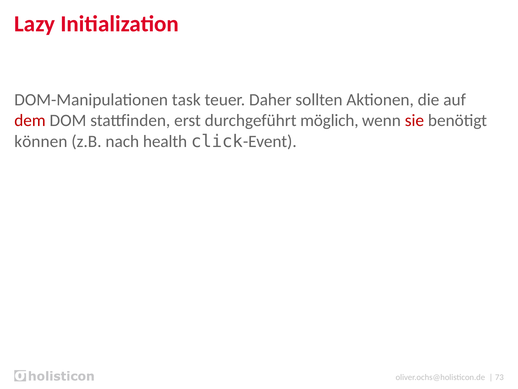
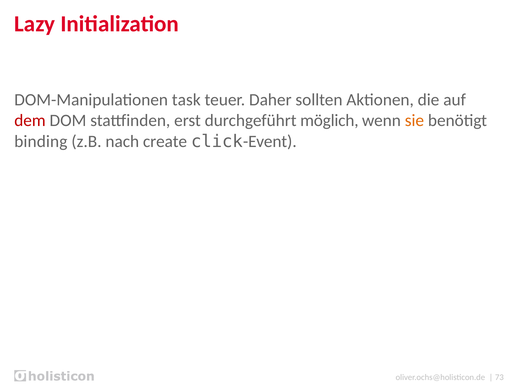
sie colour: red -> orange (414, 120)
können: können -> binding (41, 141)
health: health -> create (165, 141)
